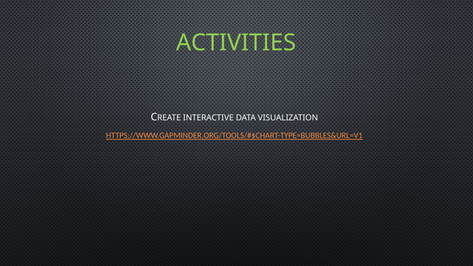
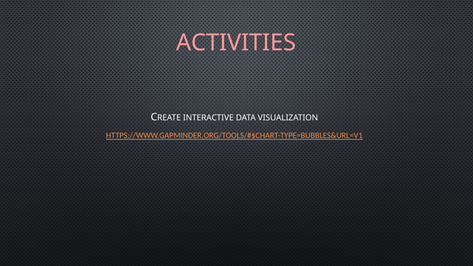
ACTIVITIES colour: light green -> pink (236, 43)
